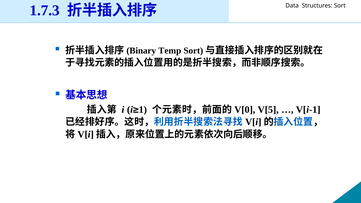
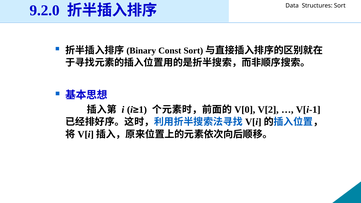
1.7.3: 1.7.3 -> 9.2.0 (45, 10)
Temp: Temp -> Const (170, 51)
V[5: V[5 -> V[2 (268, 110)
